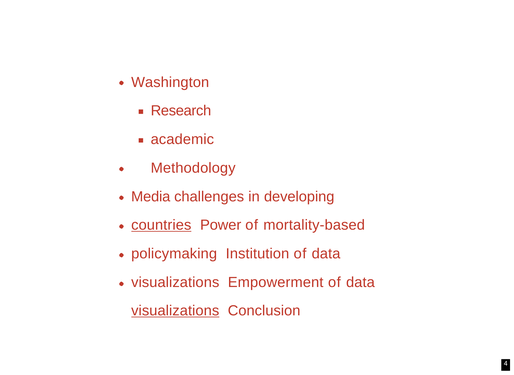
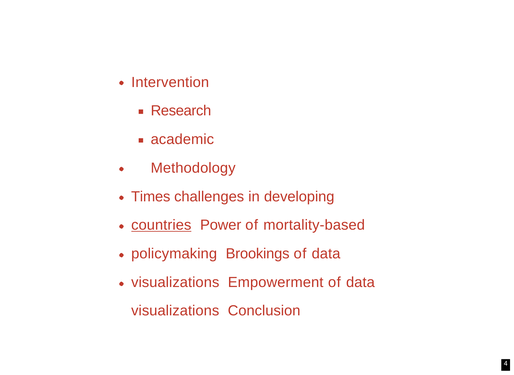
Washington: Washington -> Intervention (170, 82)
Media: Media -> Times (151, 197)
Institution: Institution -> Brookings (258, 254)
visualizations underline: present -> none (175, 311)
